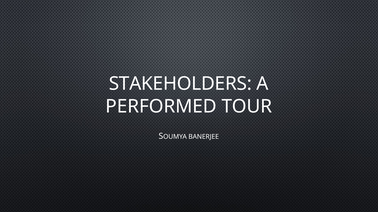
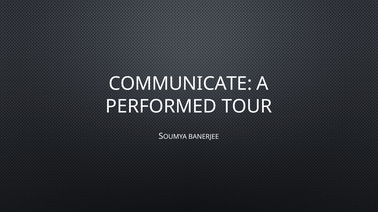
STAKEHOLDERS: STAKEHOLDERS -> COMMUNICATE (180, 84)
